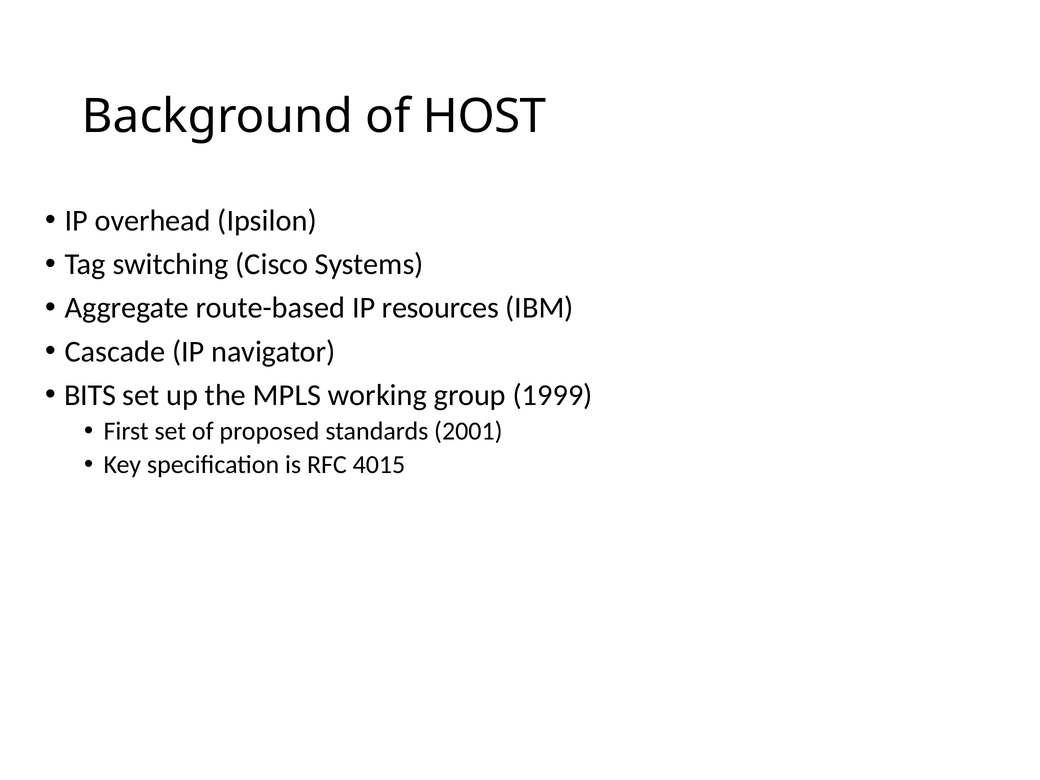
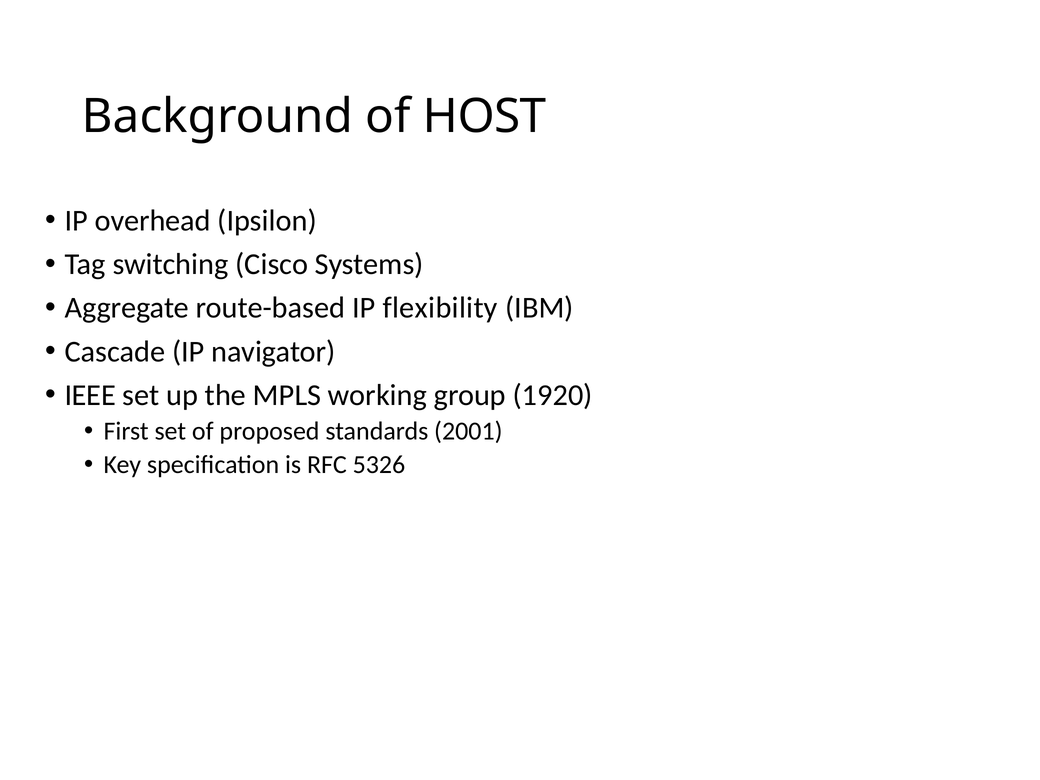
resources: resources -> flexibility (440, 308)
BITS: BITS -> IEEE (90, 395)
1999: 1999 -> 1920 (553, 395)
4015: 4015 -> 5326 (379, 464)
